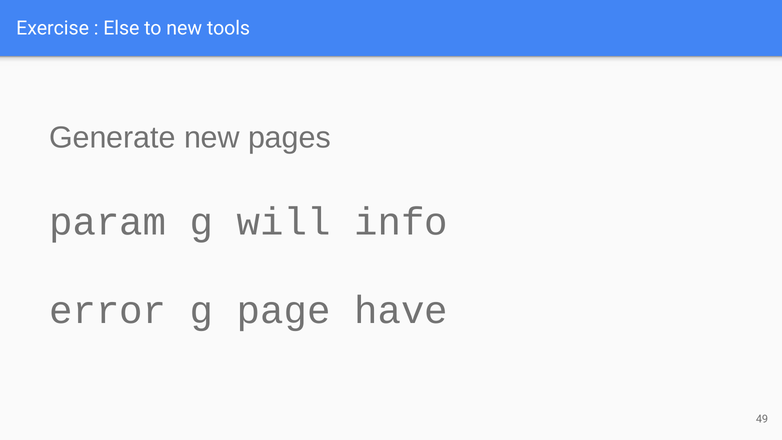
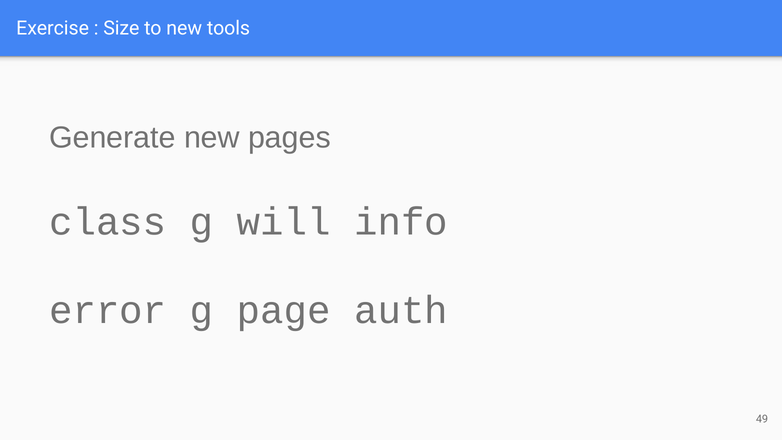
Else: Else -> Size (121, 28)
param: param -> class (108, 222)
have: have -> auth (401, 310)
